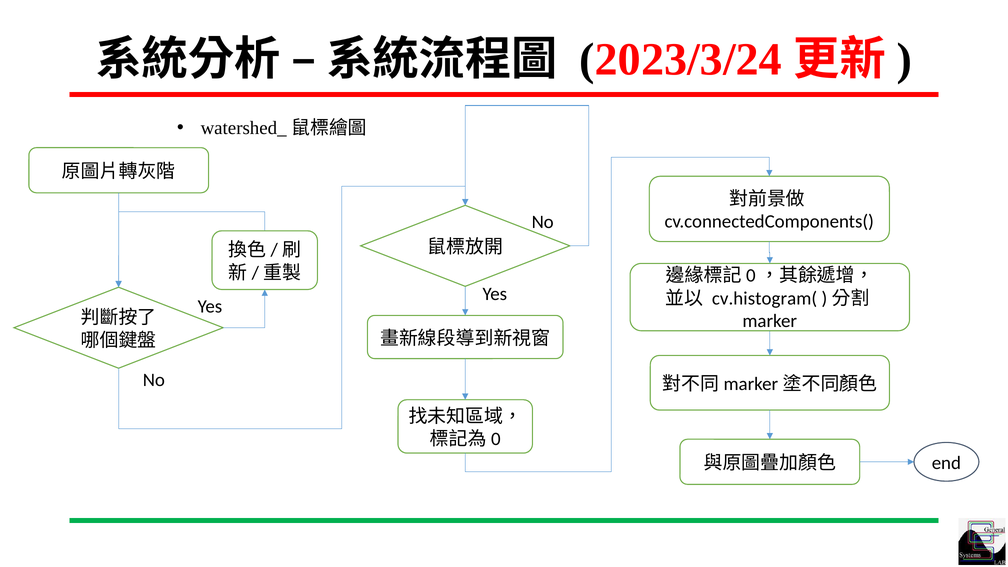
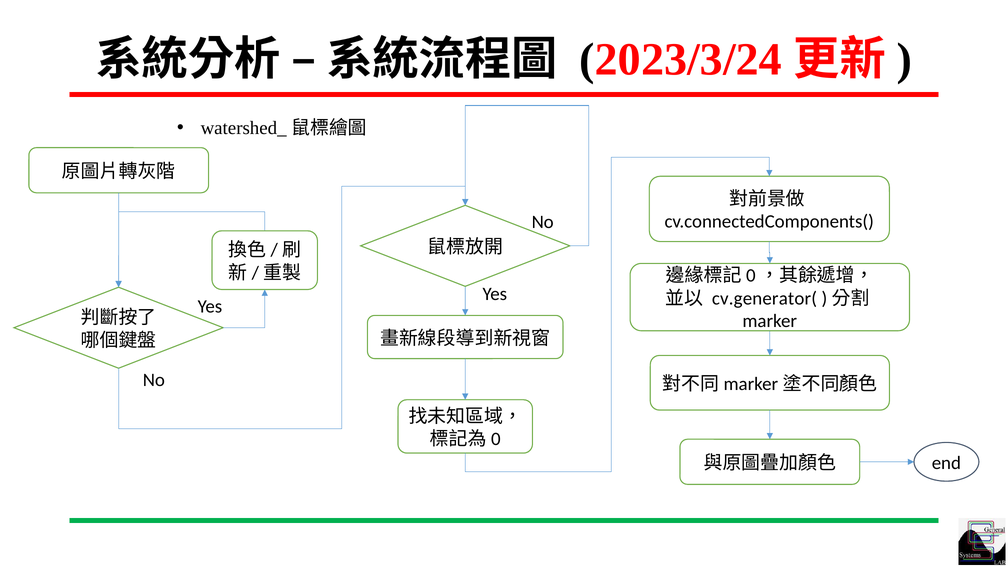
cv.histogram(: cv.histogram( -> cv.generator( (764, 298)
